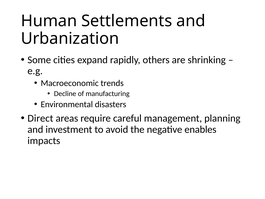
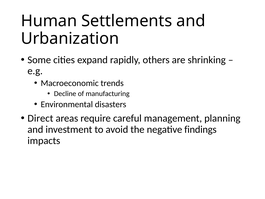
enables: enables -> findings (200, 129)
